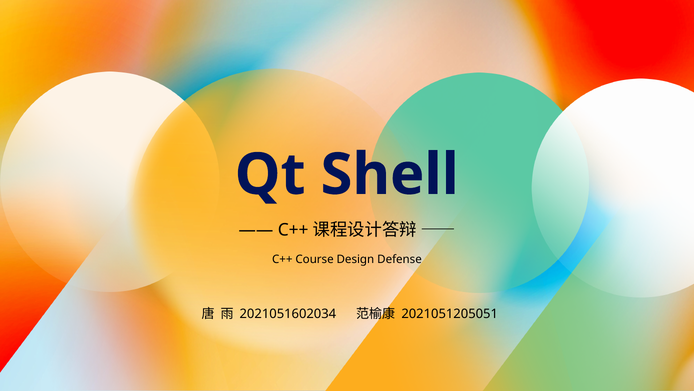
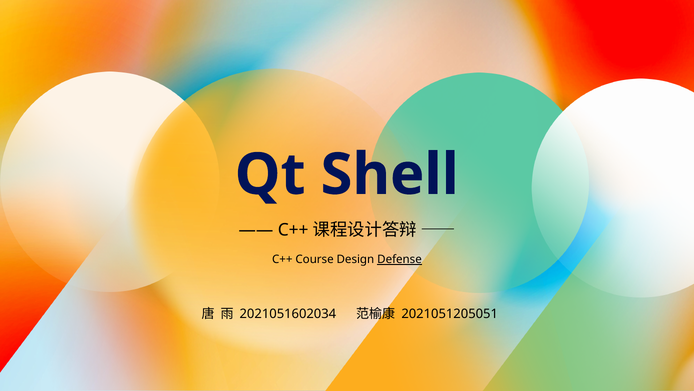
Defense underline: none -> present (400, 259)
